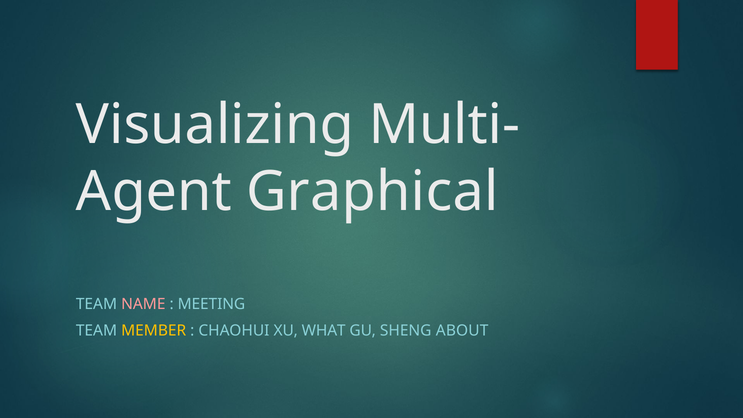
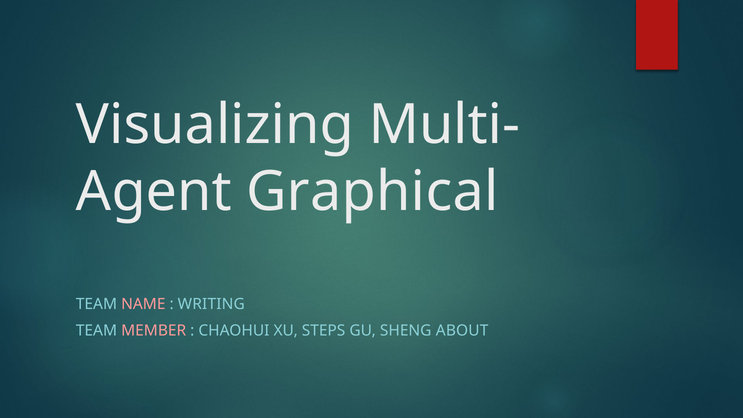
MEETING: MEETING -> WRITING (211, 304)
MEMBER colour: yellow -> pink (154, 331)
WHAT: WHAT -> STEPS (324, 331)
